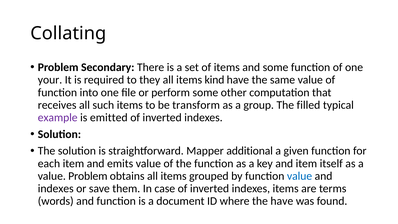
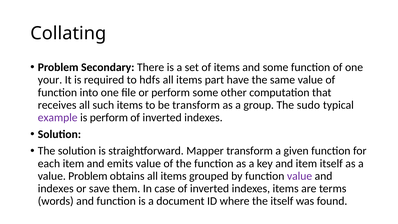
they: they -> hdfs (150, 80)
kind: kind -> part (214, 80)
filled: filled -> sudo (308, 105)
is emitted: emitted -> perform (109, 117)
Mapper additional: additional -> transform (250, 151)
value colour: blue -> purple (300, 176)
the have: have -> itself (282, 201)
